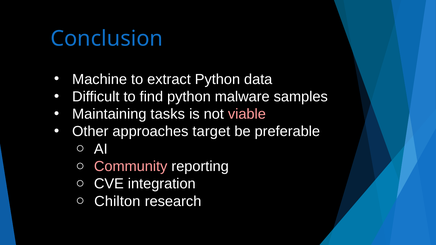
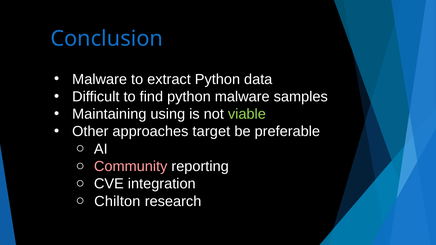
Machine: Machine -> Malware (100, 79)
tasks: tasks -> using (168, 114)
viable colour: pink -> light green (247, 114)
